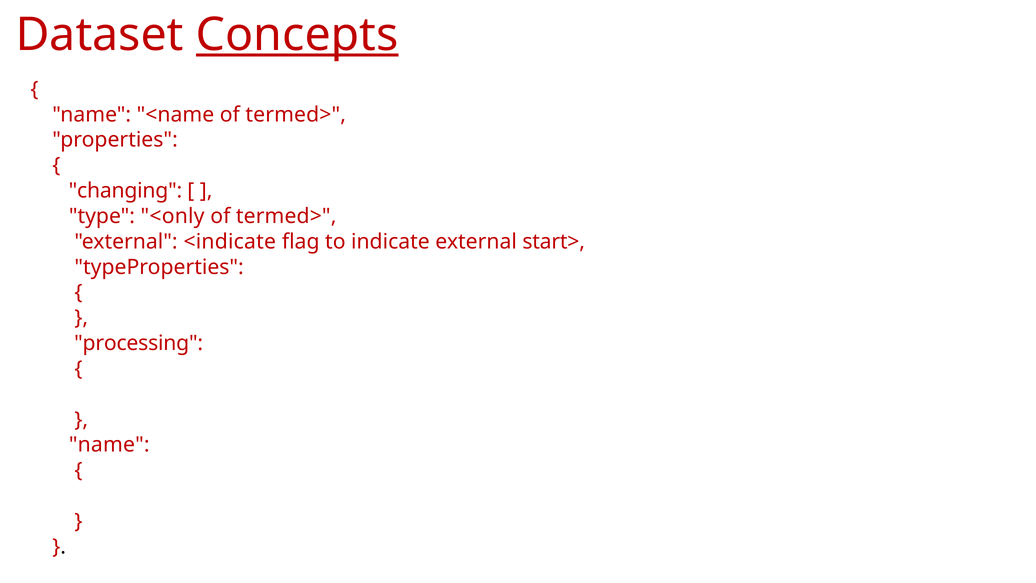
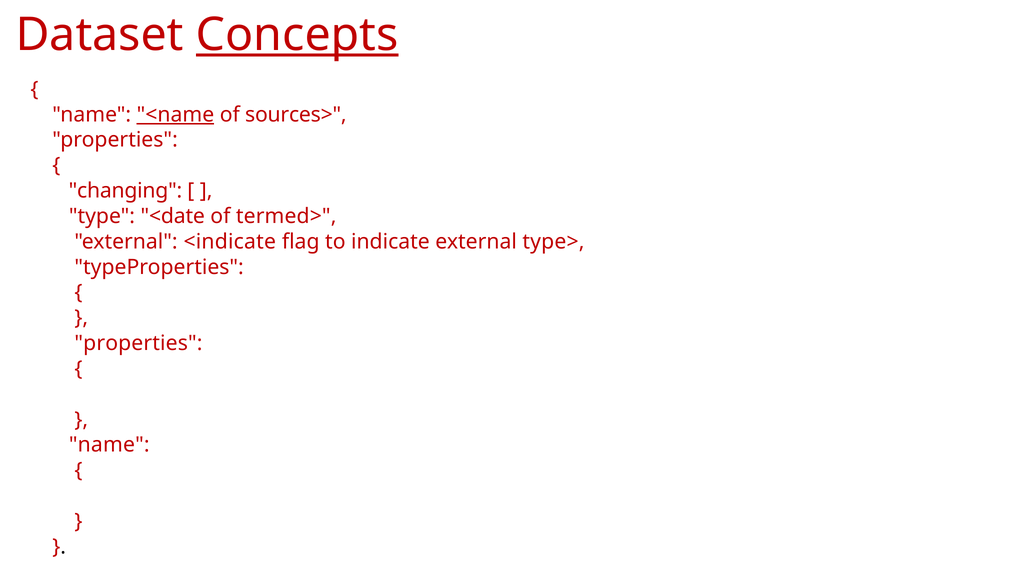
<name underline: none -> present (175, 114)
termed>: termed> -> sources> (296, 114)
<only: <only -> <date (173, 216)
start>: start> -> type> (553, 241)
processing: processing -> properties (138, 343)
